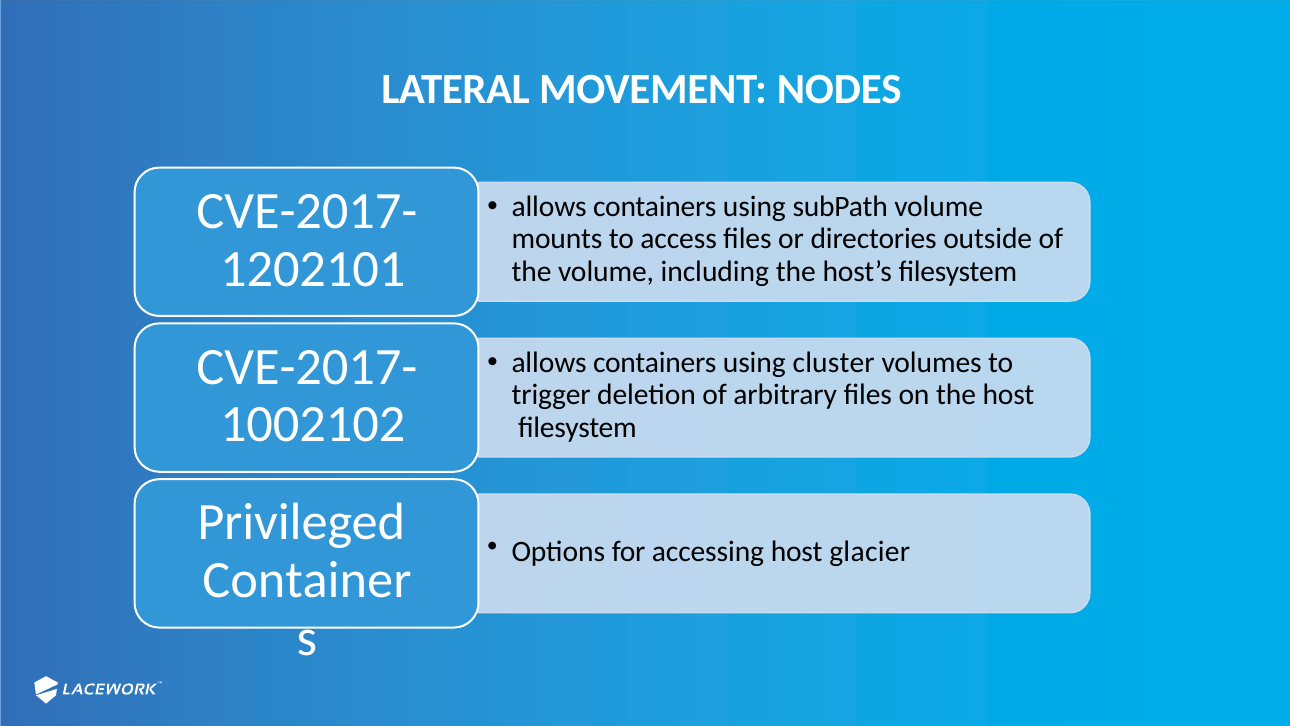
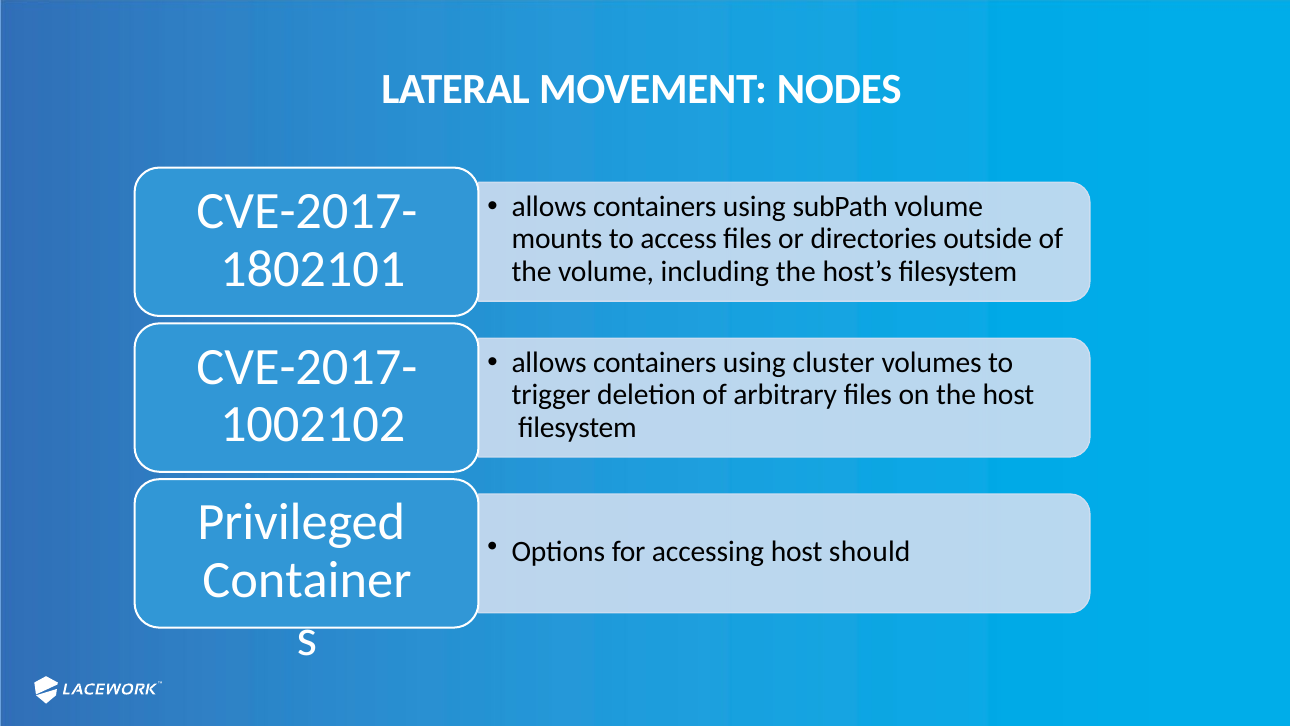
1202101: 1202101 -> 1802101 (313, 269)
glacier: glacier -> should (870, 551)
